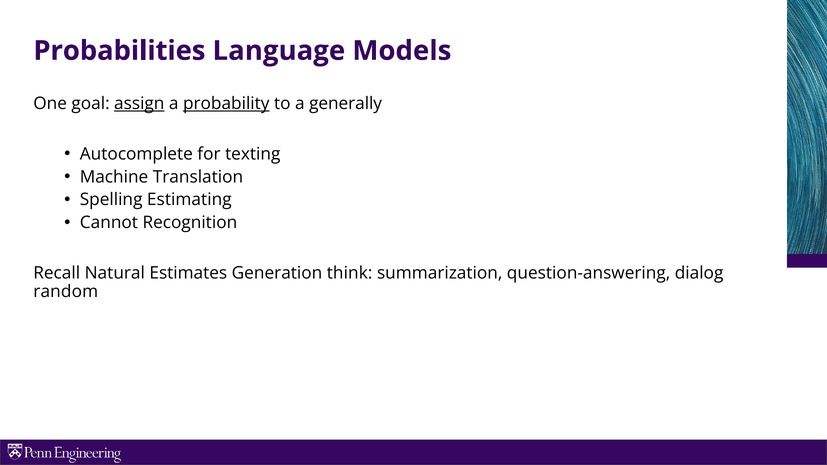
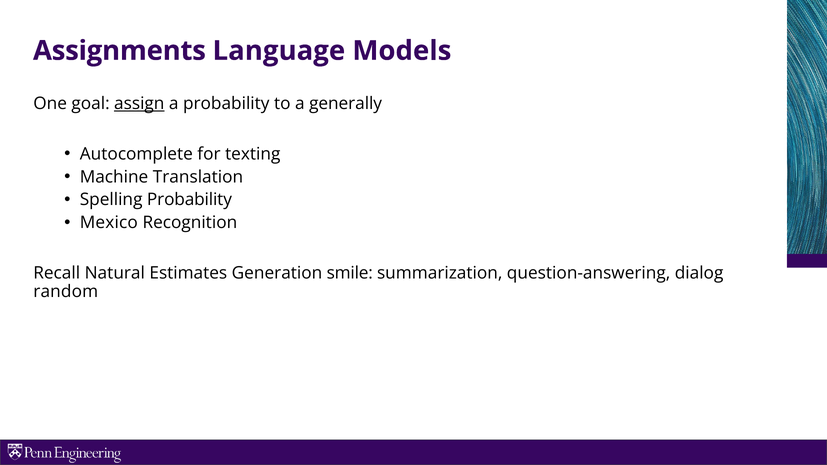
Probabilities: Probabilities -> Assignments (119, 51)
probability underline: present -> none (226, 104)
Spelling Estimating: Estimating -> Probability (189, 200)
Cannot: Cannot -> Mexico (109, 223)
think: think -> smile (350, 273)
